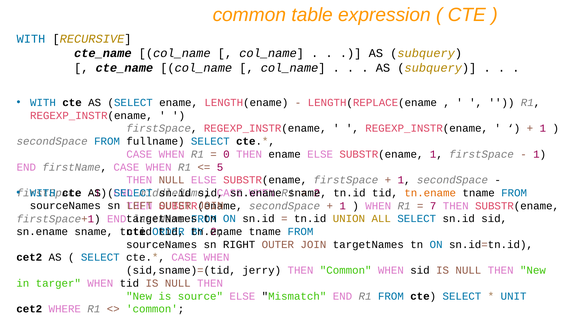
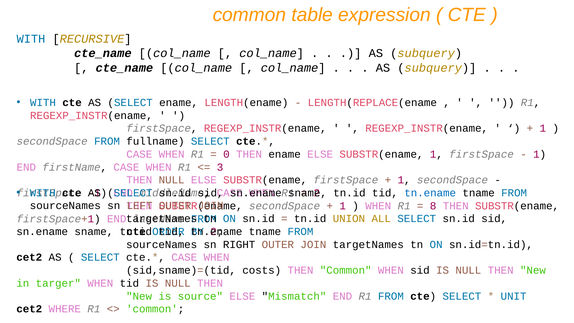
5: 5 -> 3 (220, 167)
tn.ename colour: orange -> blue (430, 193)
7: 7 -> 8 (433, 206)
jerry: jerry -> costs (262, 270)
